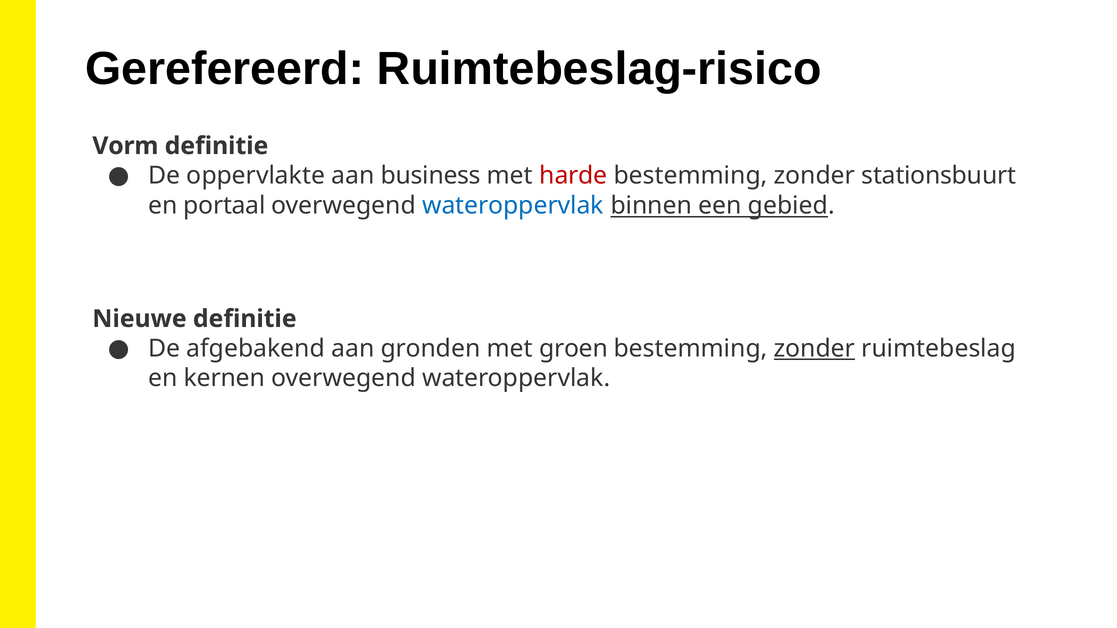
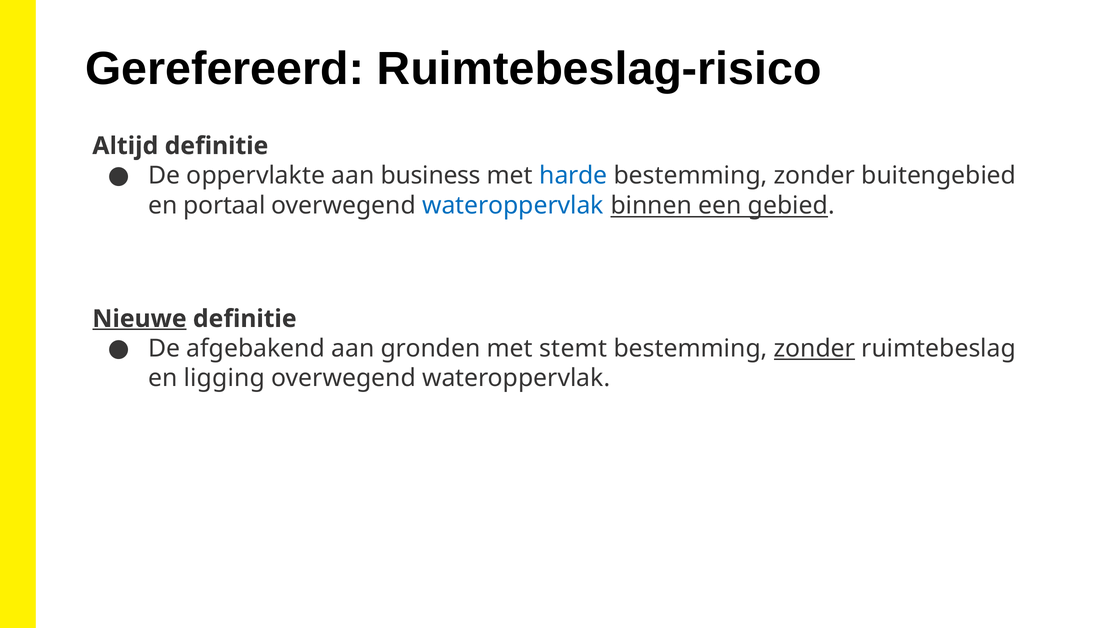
Vorm: Vorm -> Altijd (125, 146)
harde colour: red -> blue (573, 176)
stationsbuurt: stationsbuurt -> buitengebied (939, 176)
Nieuwe underline: none -> present (139, 319)
groen: groen -> stemt (573, 349)
kernen: kernen -> ligging (224, 378)
